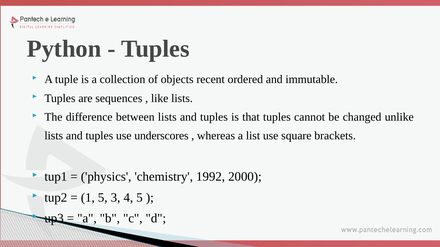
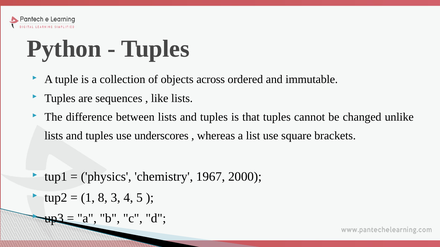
recent: recent -> across (211, 80)
1992: 1992 -> 1967 (211, 177)
1 5: 5 -> 8 (103, 198)
